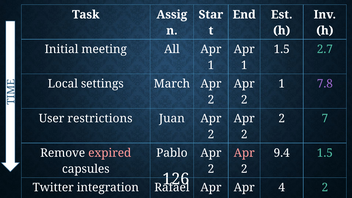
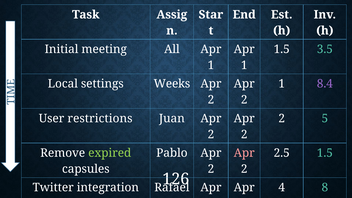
2.7: 2.7 -> 3.5 (325, 49)
March: March -> Weeks (172, 84)
7.8: 7.8 -> 8.4 (325, 84)
2 7: 7 -> 5 (325, 118)
expired colour: pink -> light green (110, 153)
9.4: 9.4 -> 2.5 (282, 153)
4 2: 2 -> 8 (325, 188)
